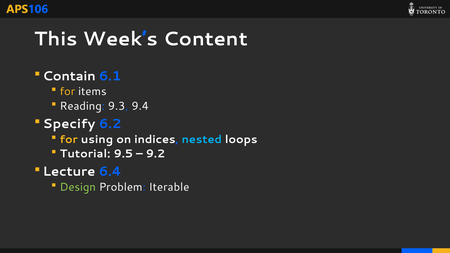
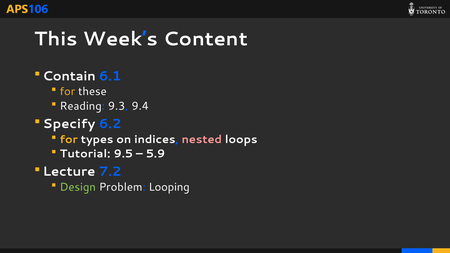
items: items -> these (92, 92)
using: using -> types (97, 139)
nested colour: light blue -> pink (202, 139)
9.2: 9.2 -> 5.9 (155, 154)
6.4: 6.4 -> 7.2 (110, 172)
Iterable: Iterable -> Looping (169, 187)
